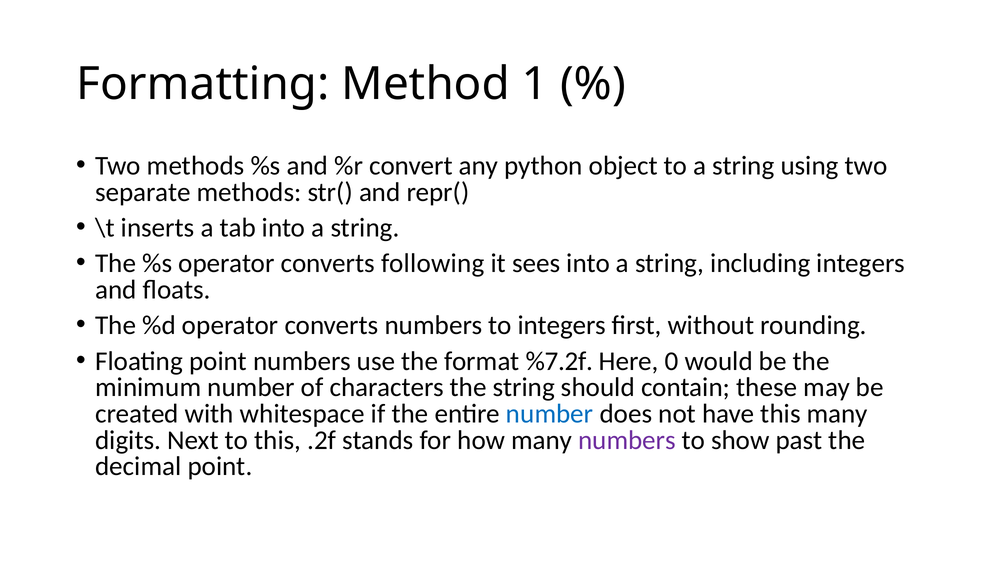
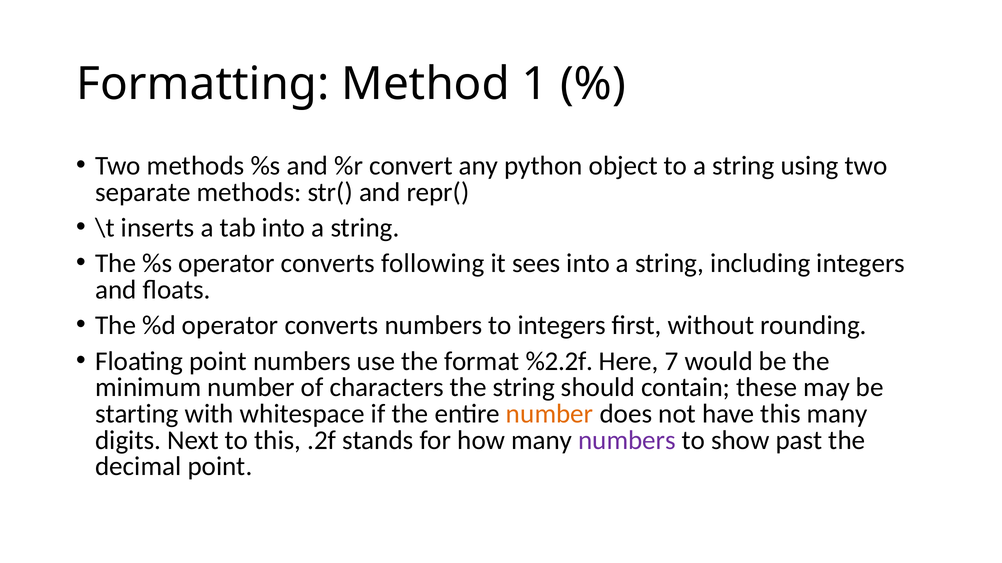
%7.2f: %7.2f -> %2.2f (559, 362)
0: 0 -> 7 (672, 362)
created: created -> starting (137, 414)
number colour: blue -> orange (550, 414)
